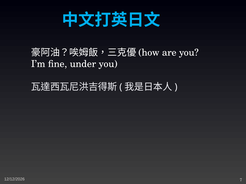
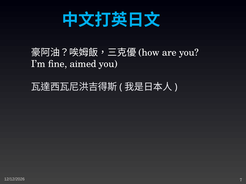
under: under -> aimed (83, 64)
